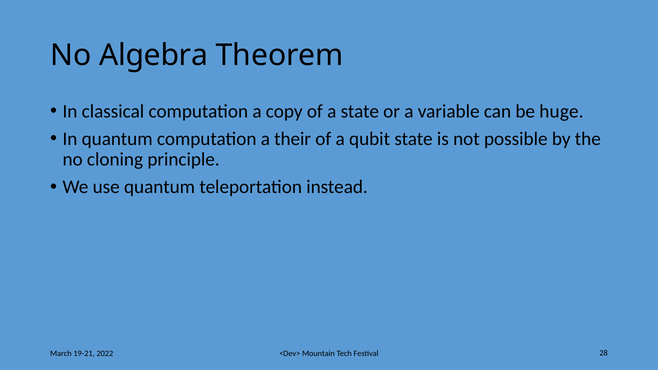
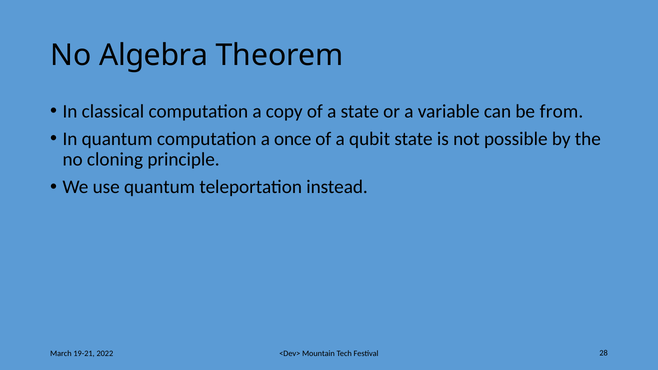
huge: huge -> from (562, 111)
their: their -> once (293, 139)
